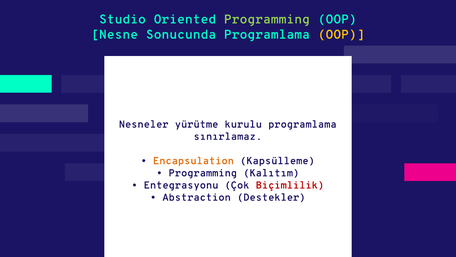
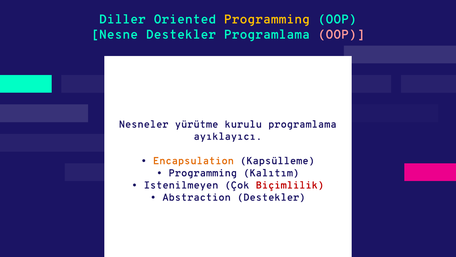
Studio: Studio -> Diller (122, 19)
Programming colour: light green -> yellow (267, 19)
Nesne Sonucunda: Sonucunda -> Destekler (181, 34)
OOP colour: yellow -> pink (341, 34)
sınırlamaz: sınırlamaz -> ayıklayıcı (228, 136)
Entegrasyonu: Entegrasyonu -> Istenilmeyen (181, 185)
